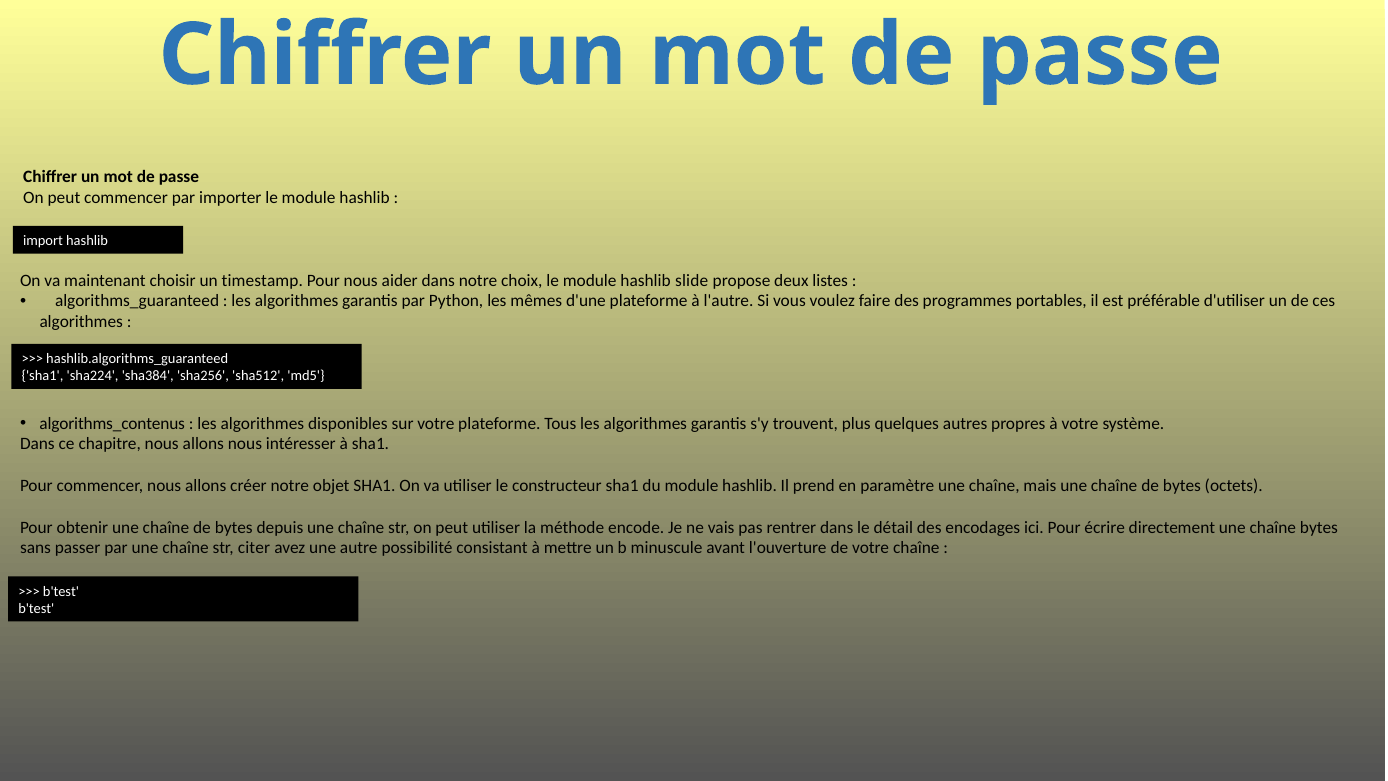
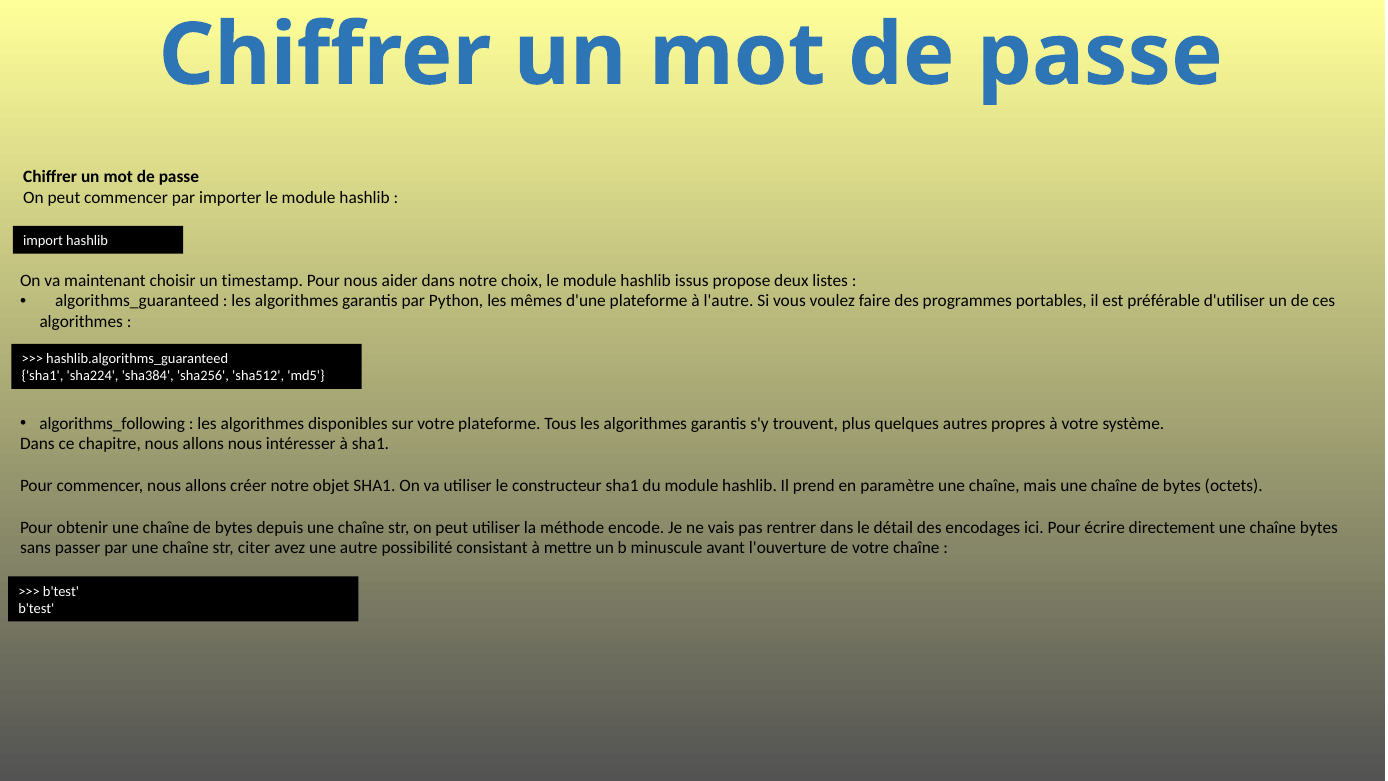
slide: slide -> issus (692, 280)
algorithms_contenus: algorithms_contenus -> algorithms_following (112, 423)
